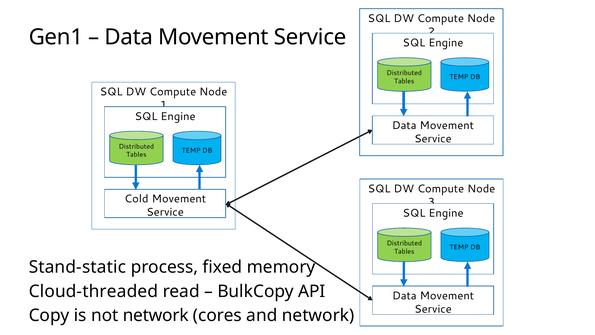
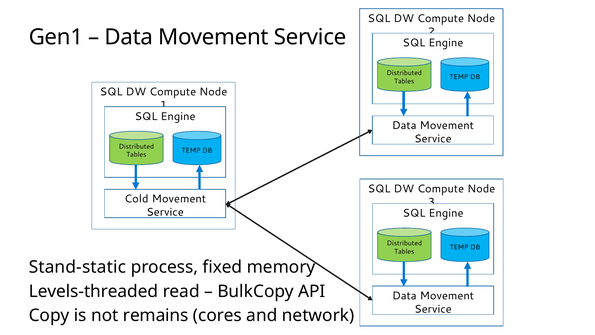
Cloud-threaded: Cloud-threaded -> Levels-threaded (93, 291)
not network: network -> remains (156, 315)
